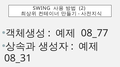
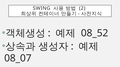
08_77: 08_77 -> 08_52 (95, 33)
08_31: 08_31 -> 08_07 (18, 59)
